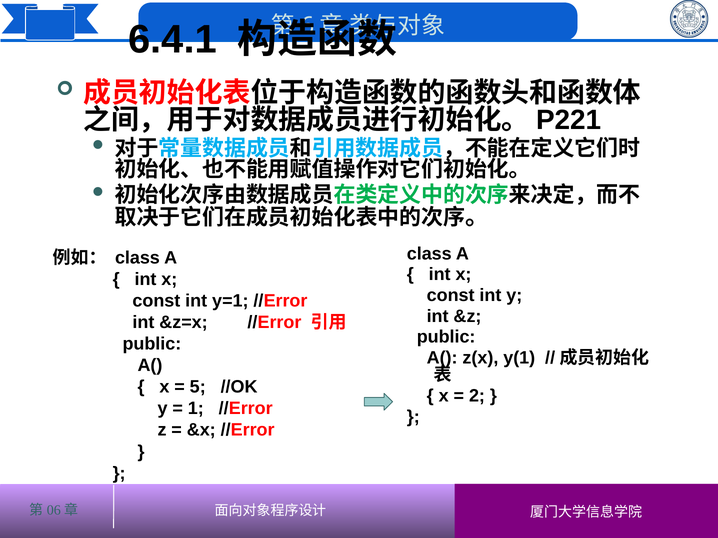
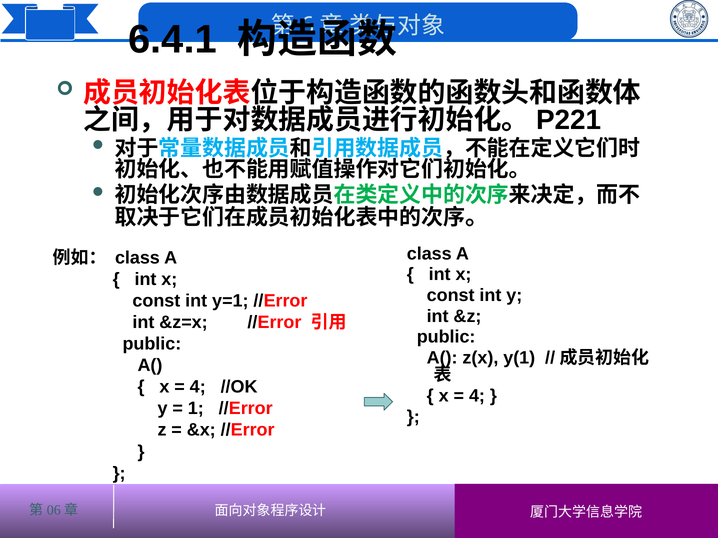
5: 5 -> 4 (198, 387)
2: 2 -> 4 (477, 396)
